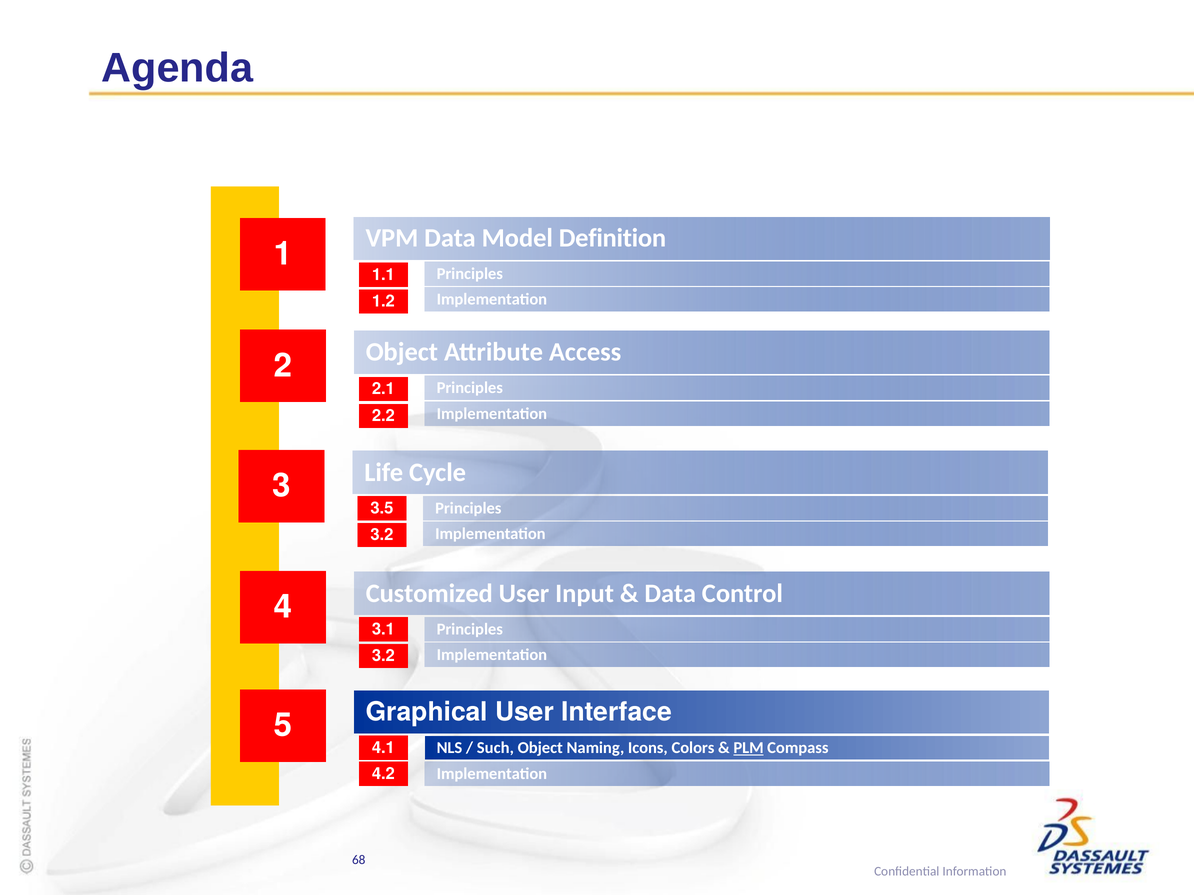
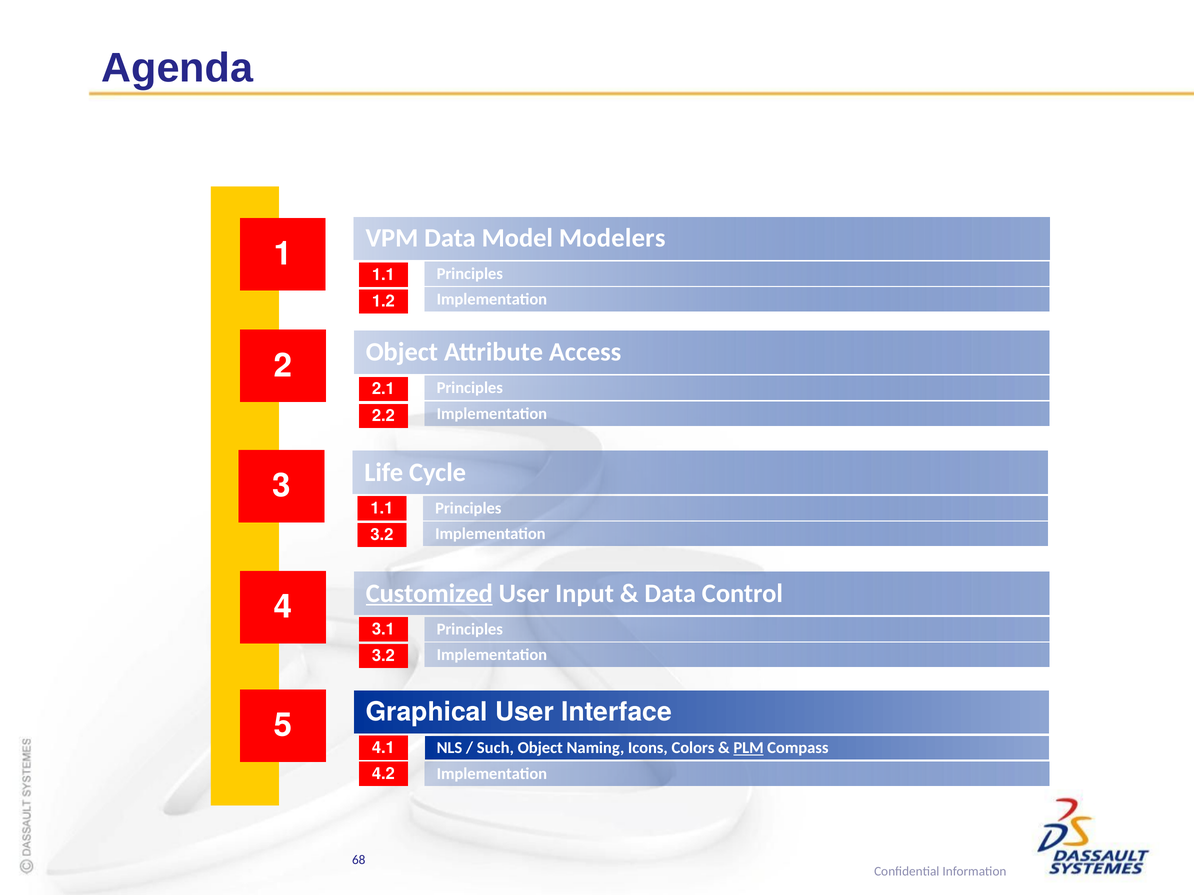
Definition: Definition -> Modelers (612, 238)
3.5: 3.5 -> 1.1 (382, 508)
Customized underline: none -> present (429, 594)
